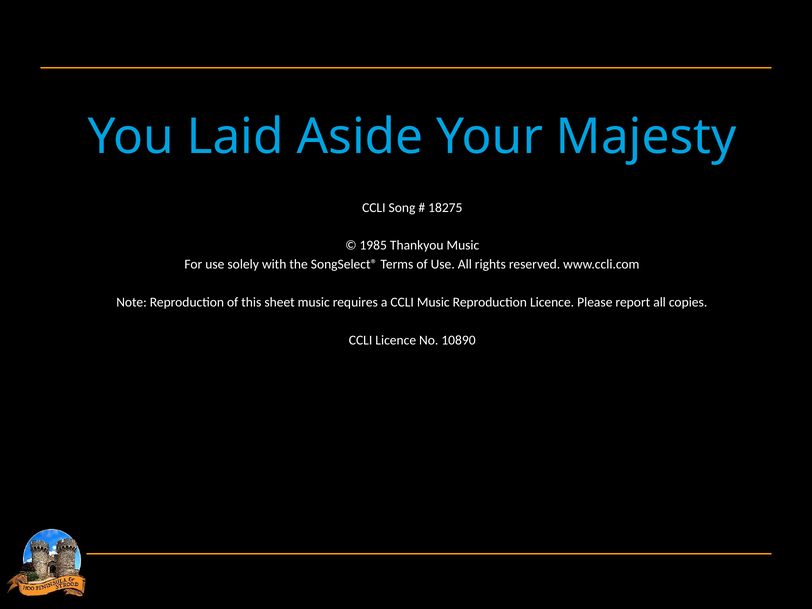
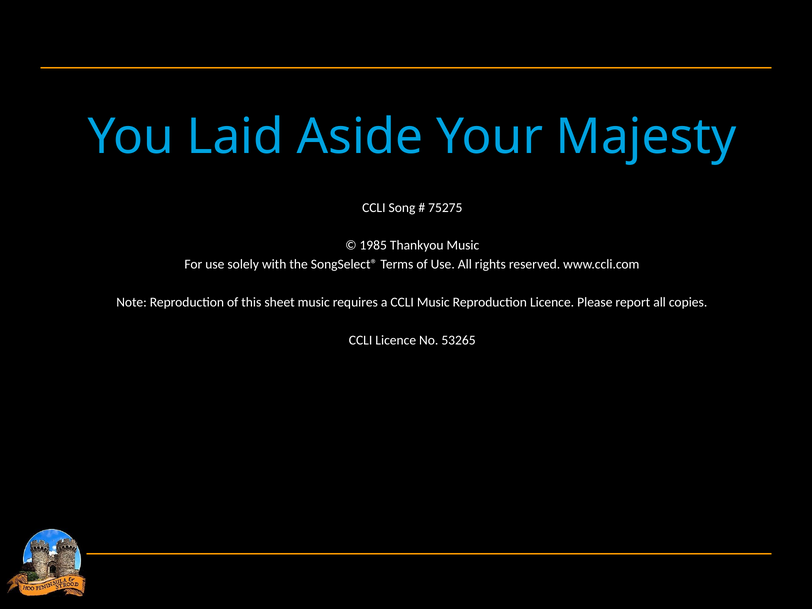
18275: 18275 -> 75275 (445, 208)
10890: 10890 -> 53265 (458, 340)
